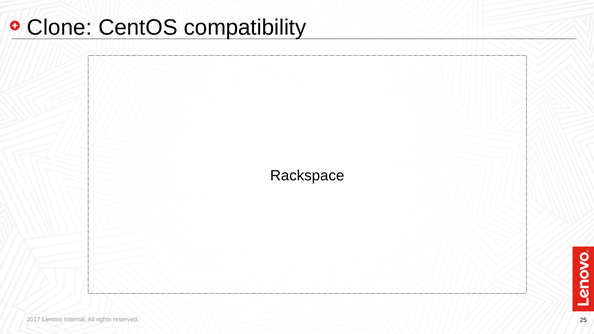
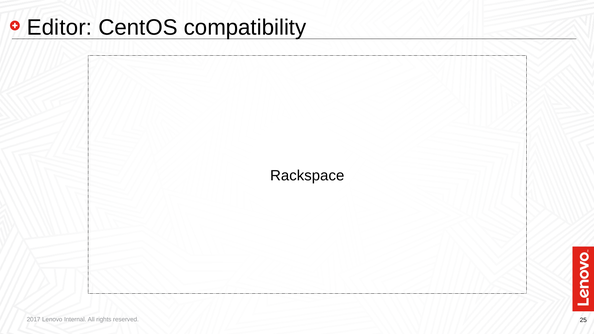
Clone: Clone -> Editor (59, 28)
